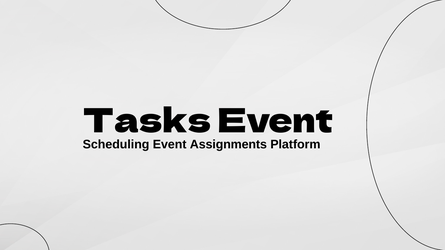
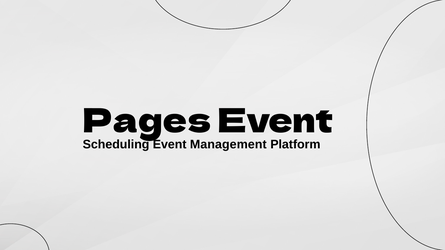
Tasks: Tasks -> Pages (147, 122)
Assignments: Assignments -> Management (228, 144)
